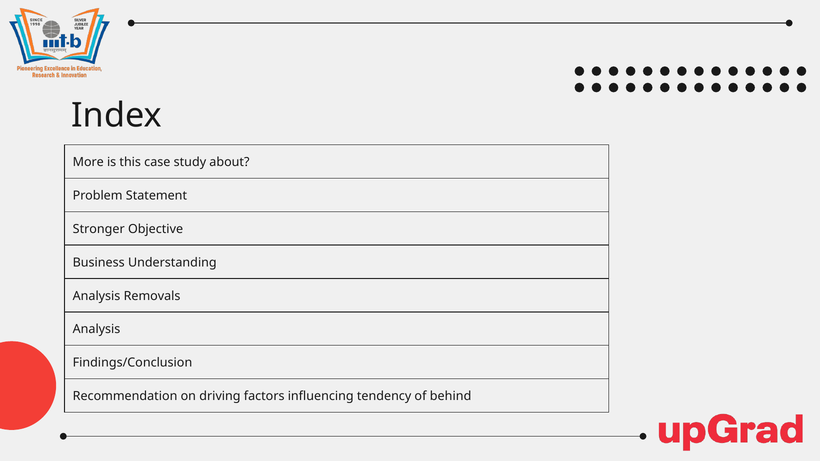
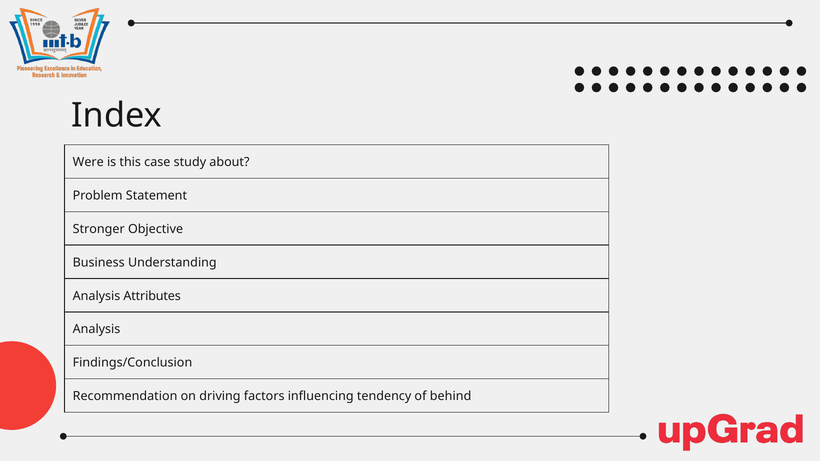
More: More -> Were (88, 162)
Removals: Removals -> Attributes (152, 296)
